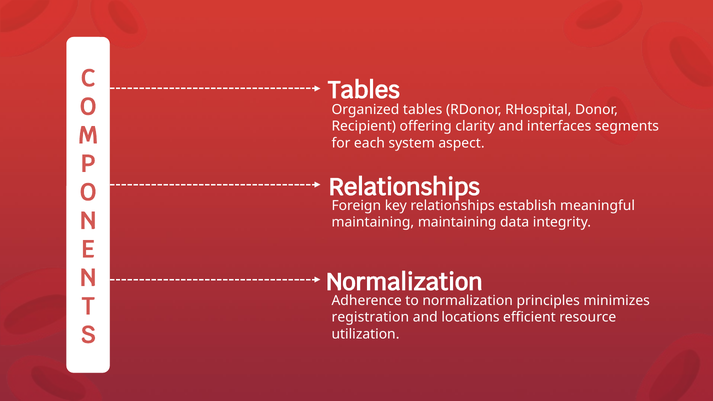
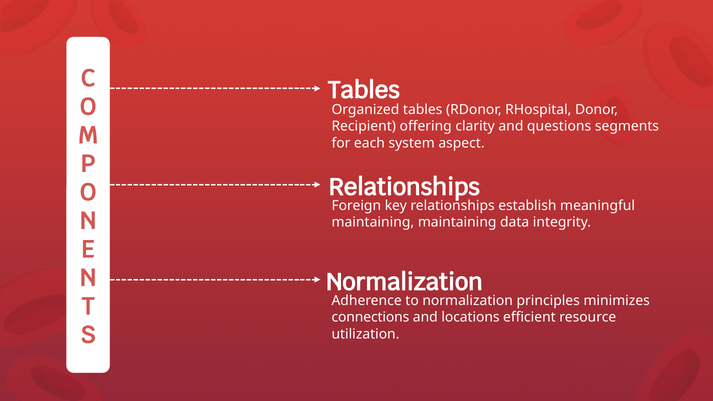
interfaces: interfaces -> questions (559, 126)
registration: registration -> connections (370, 317)
